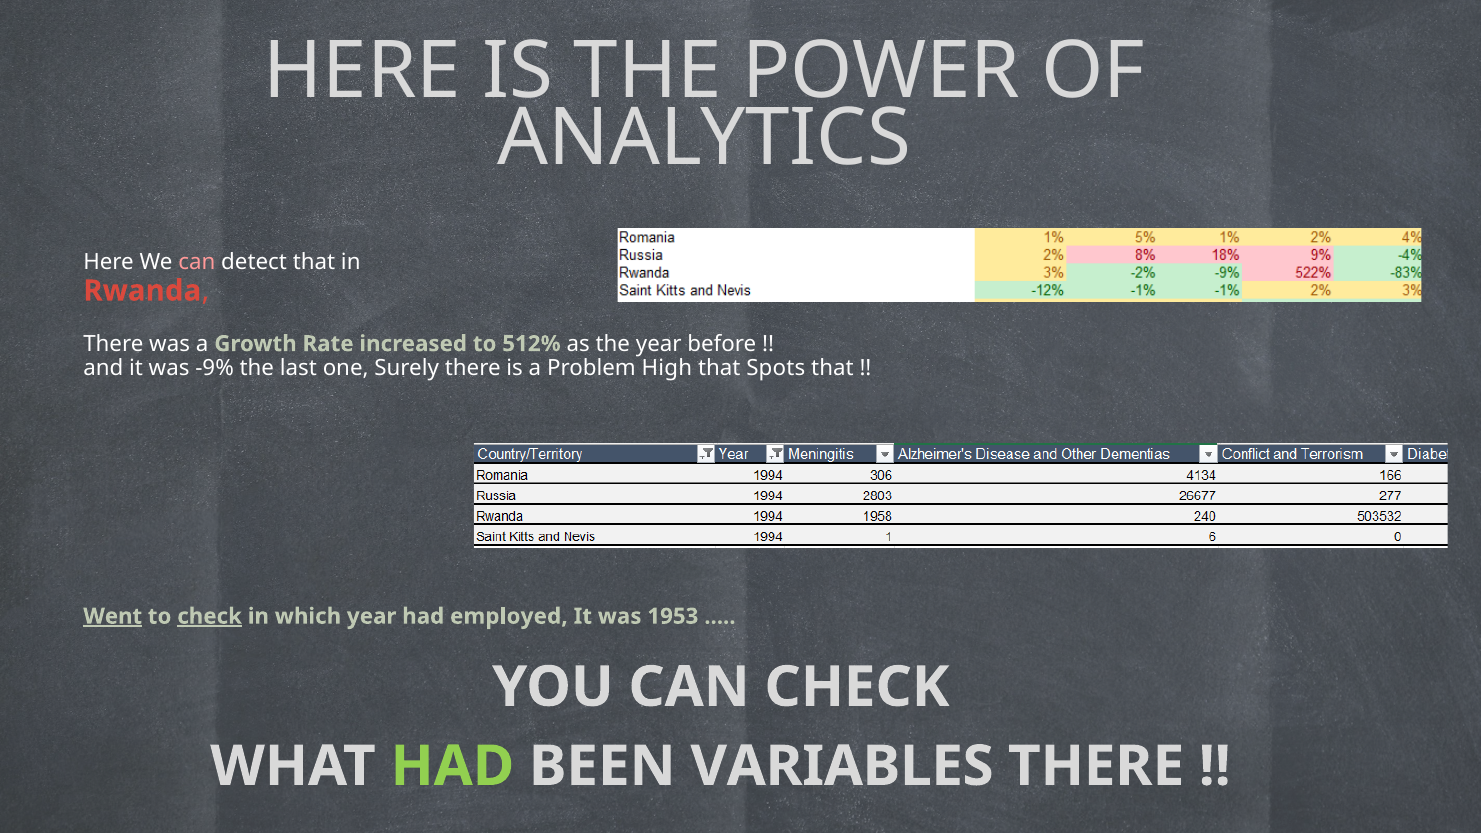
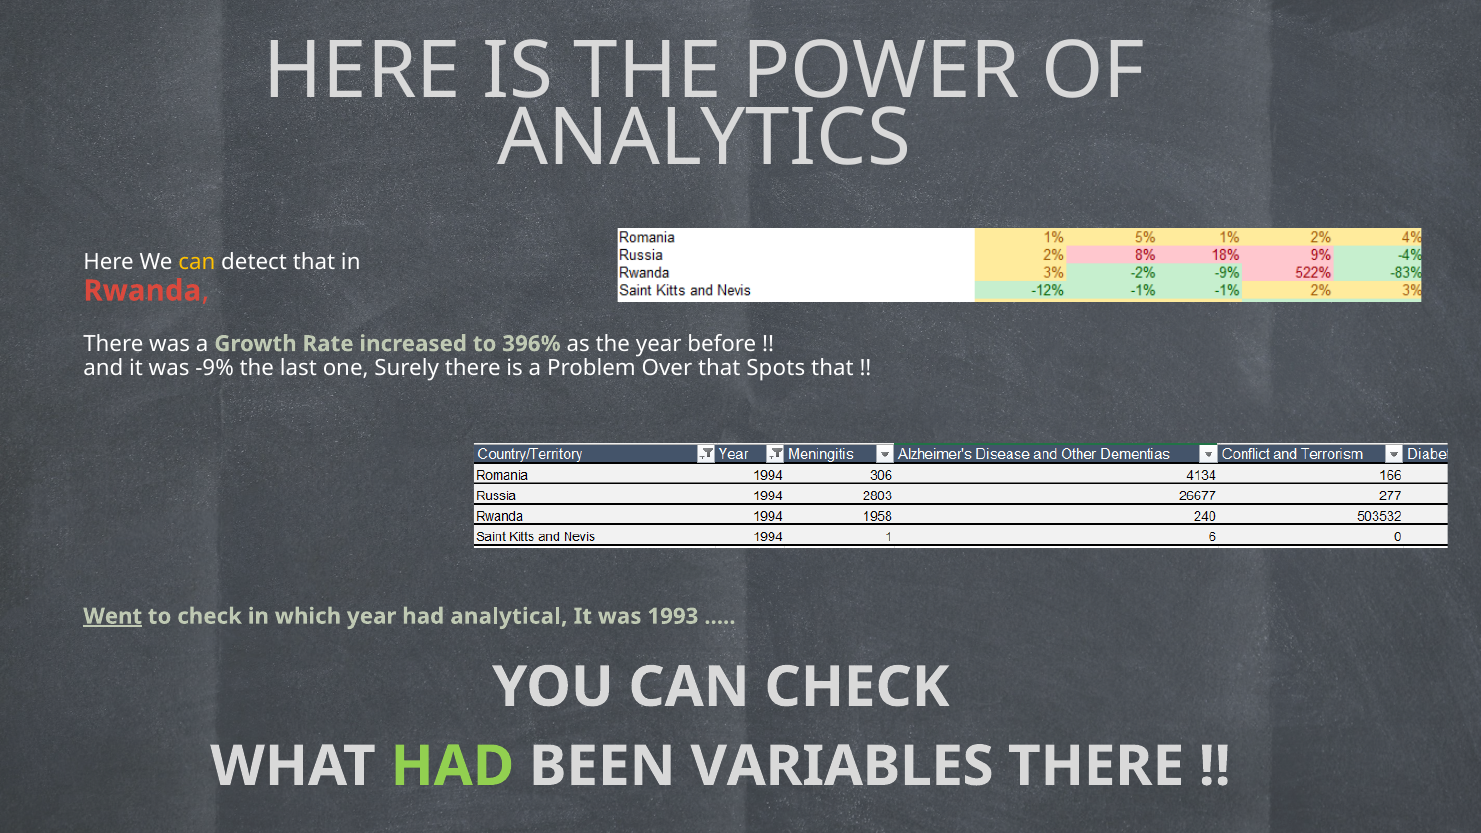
can colour: pink -> yellow (197, 262)
512%: 512% -> 396% (532, 344)
High: High -> Over (667, 368)
check underline: present -> none (210, 616)
employed: employed -> analytical (509, 616)
1953: 1953 -> 1993 (673, 616)
